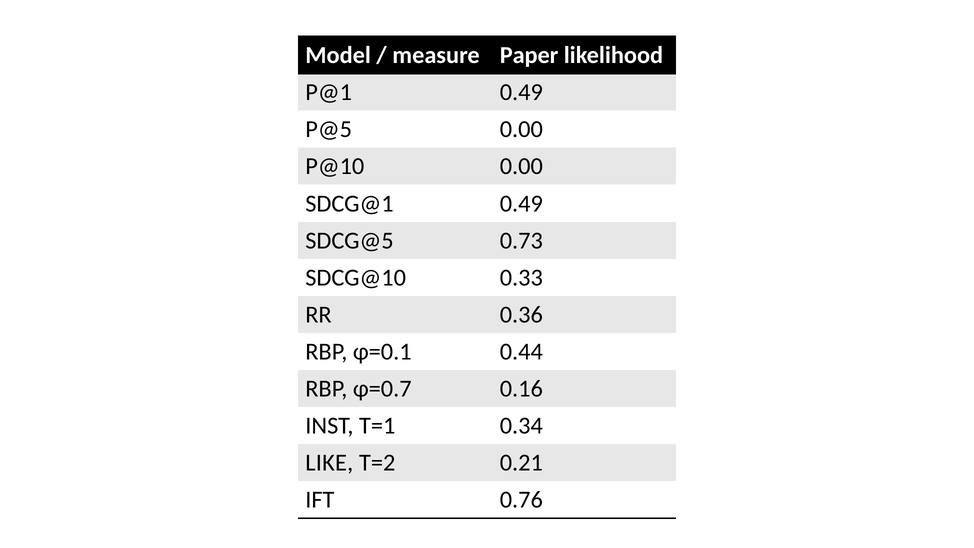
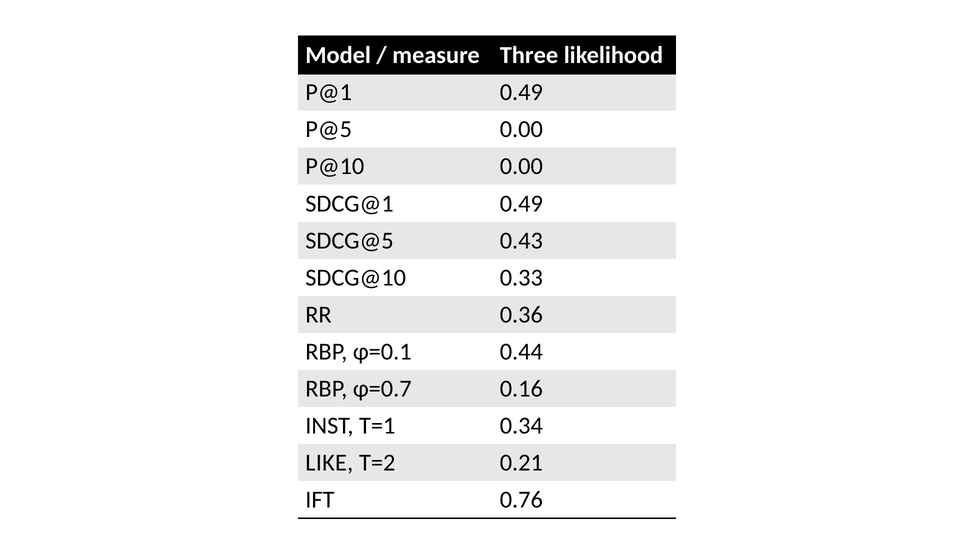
Paper: Paper -> Three (529, 55)
0.73: 0.73 -> 0.43 (521, 240)
